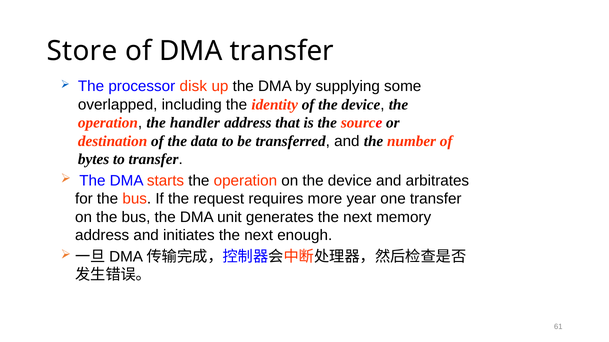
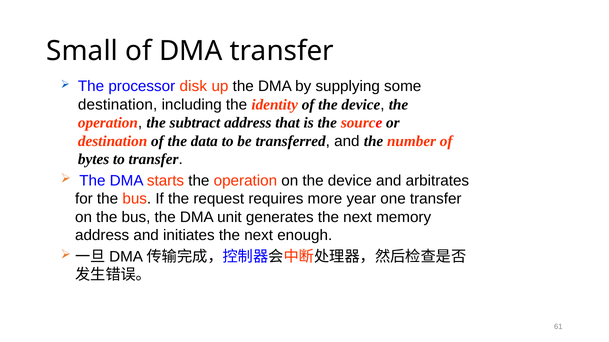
Store: Store -> Small (82, 51)
overlapped: overlapped -> destination (118, 105)
handler: handler -> subtract (195, 123)
